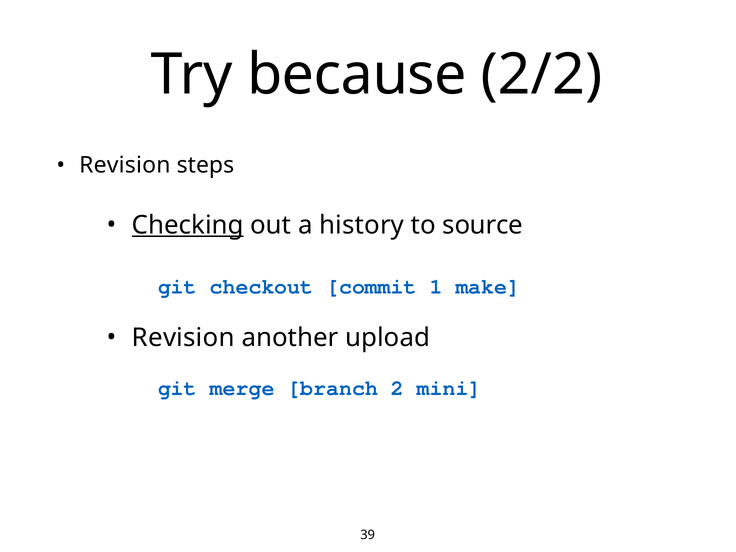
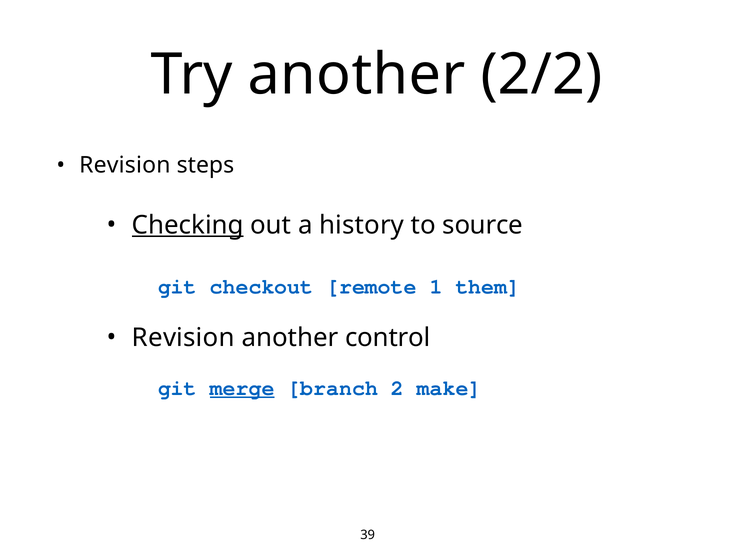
Try because: because -> another (357, 75)
commit: commit -> remote (371, 287)
make: make -> them (488, 287)
upload: upload -> control (388, 337)
merge underline: none -> present (242, 388)
mini: mini -> make (449, 388)
